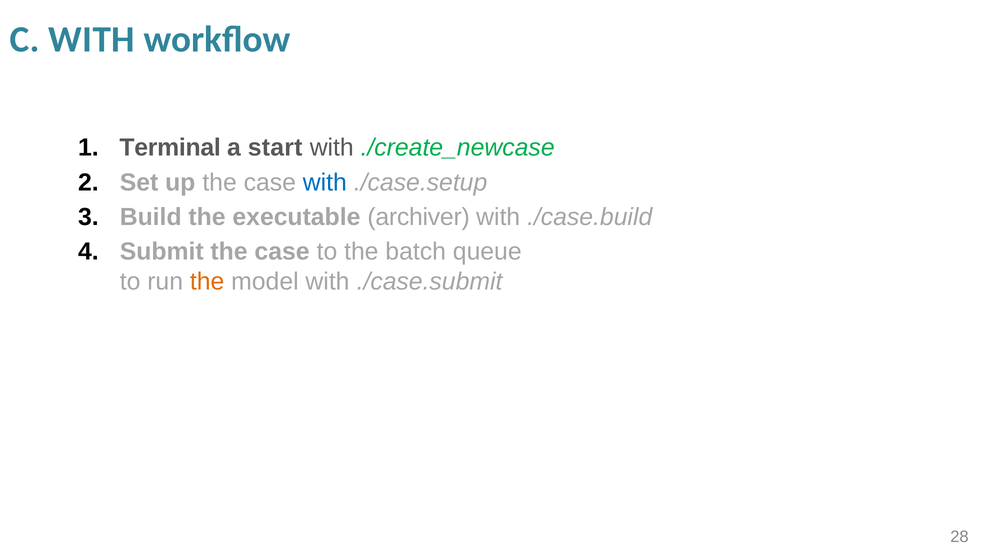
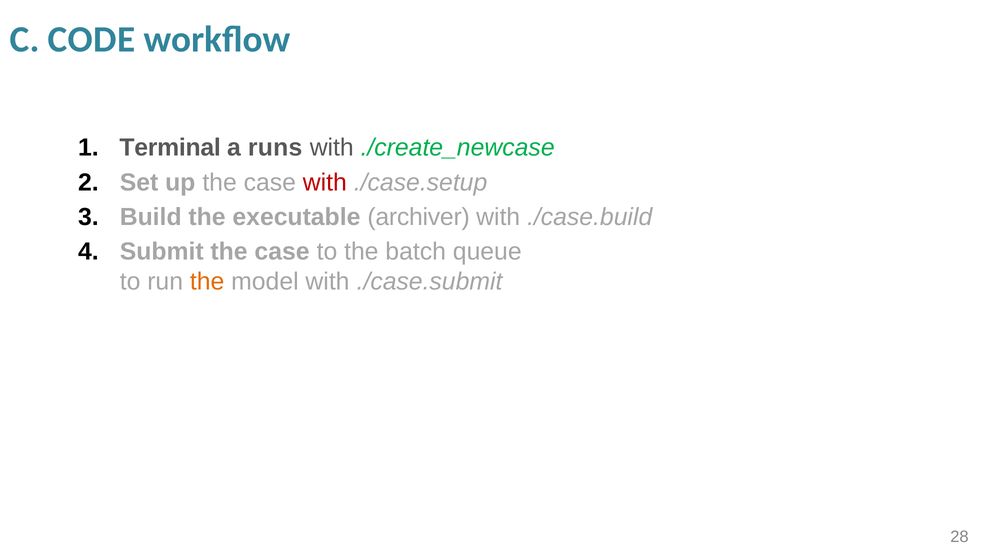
C WITH: WITH -> CODE (92, 40)
start: start -> runs (275, 148)
with colour: blue -> red (325, 183)
